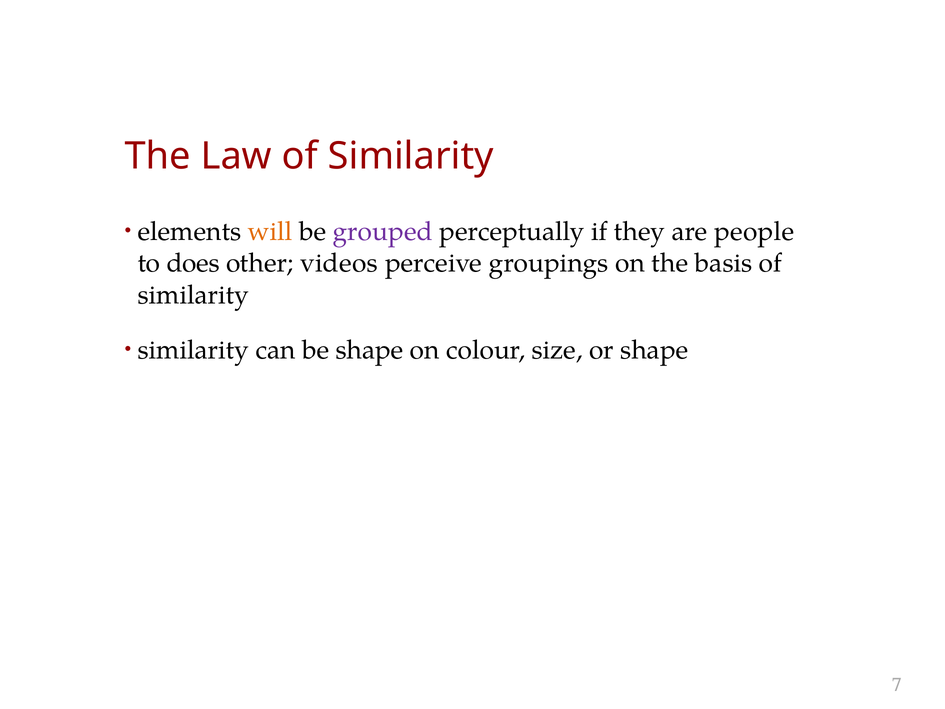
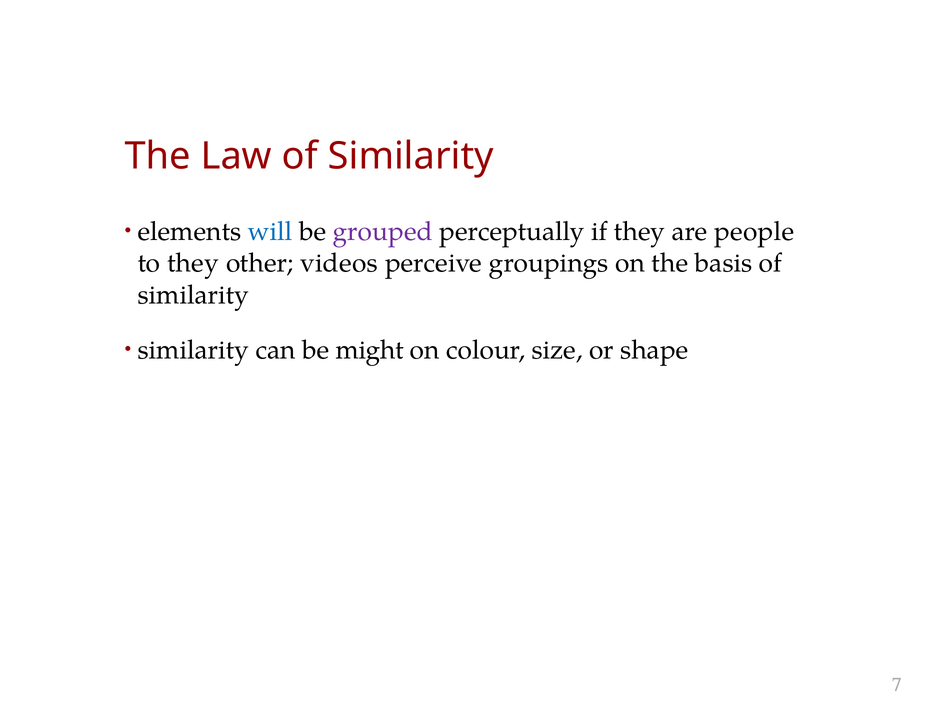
will colour: orange -> blue (270, 232)
to does: does -> they (193, 263)
be shape: shape -> might (370, 350)
